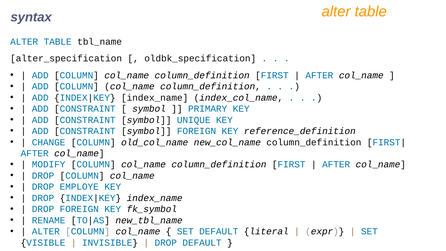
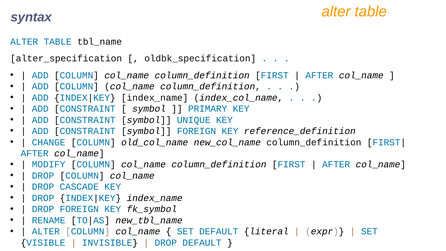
EMPLOYE: EMPLOYE -> CASCADE (79, 187)
